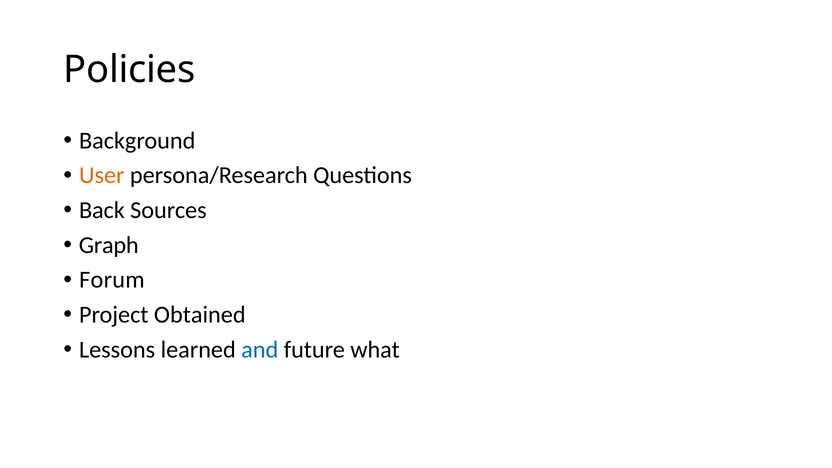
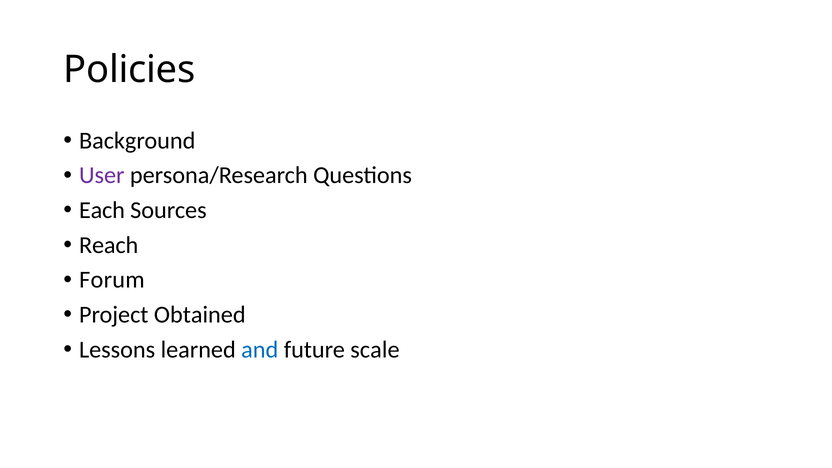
User colour: orange -> purple (102, 175)
Back: Back -> Each (102, 210)
Graph: Graph -> Reach (109, 245)
what: what -> scale (375, 350)
